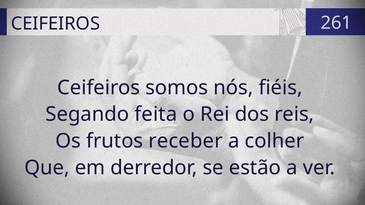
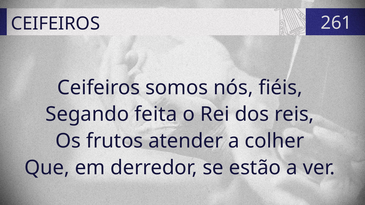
receber: receber -> atender (186, 141)
